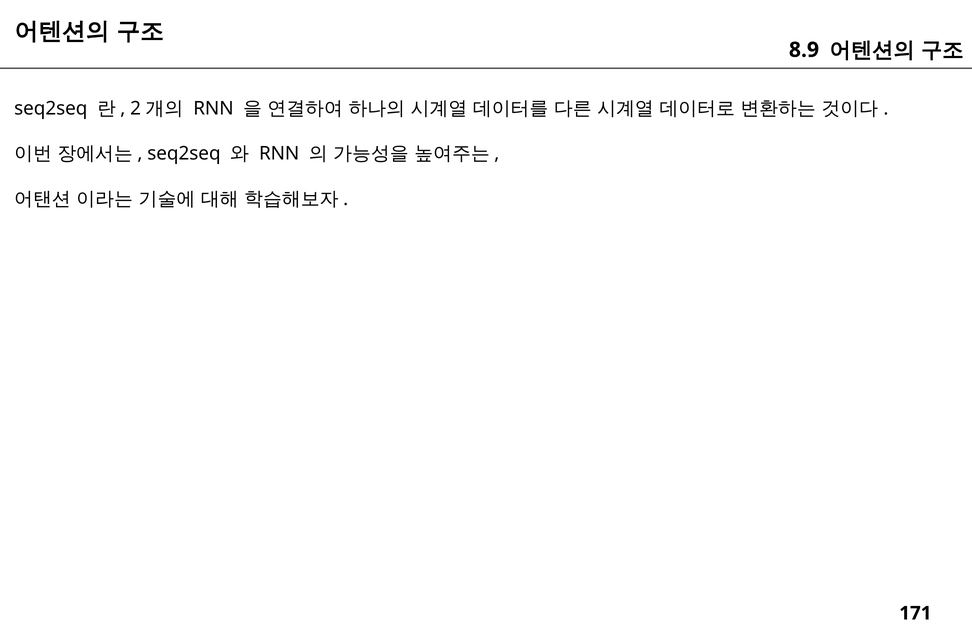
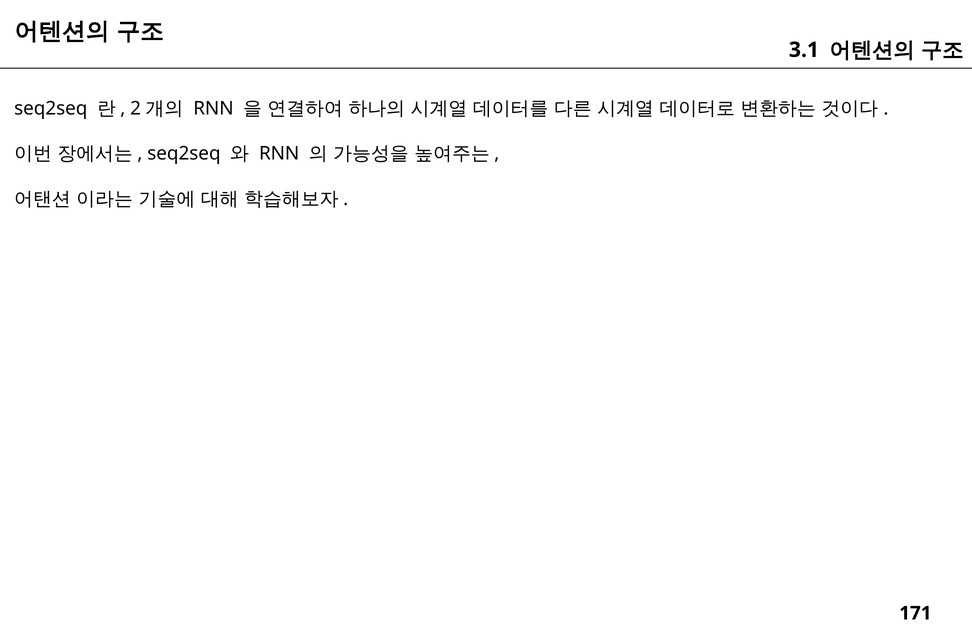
8.9: 8.9 -> 3.1 (804, 50)
